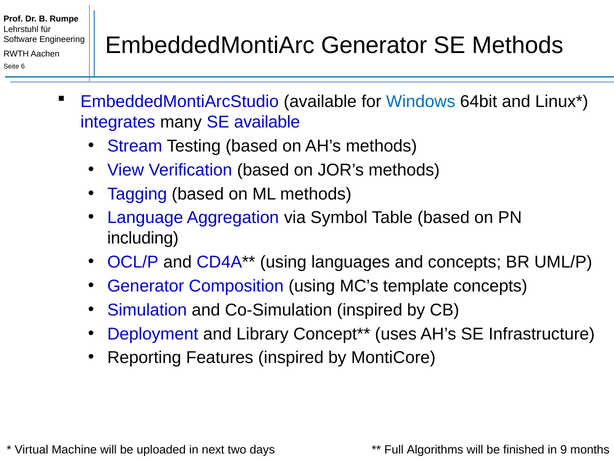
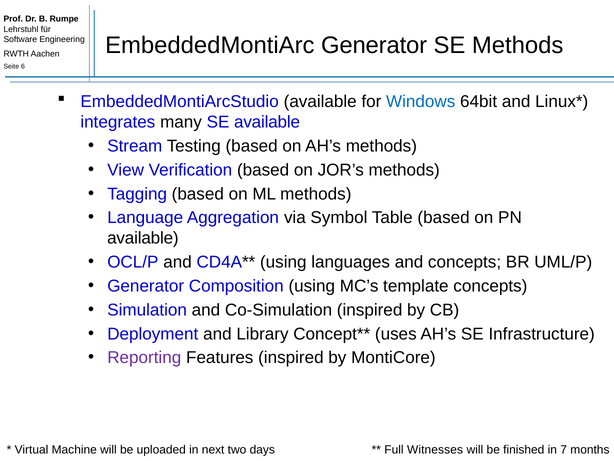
including: including -> available (143, 238)
Reporting colour: black -> purple (144, 357)
Algorithms: Algorithms -> Witnesses (435, 449)
9: 9 -> 7 (564, 449)
